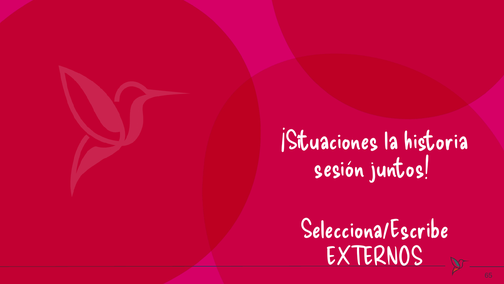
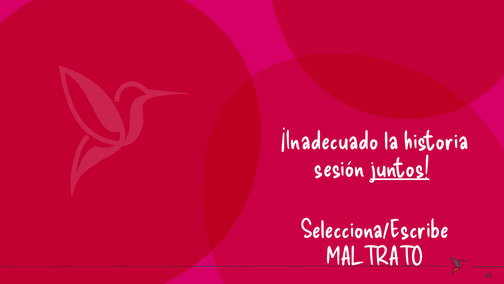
¡Situaciones: ¡Situaciones -> ¡Inadecuado (330, 141)
juntos underline: none -> present (400, 168)
EXTERNOS: EXTERNOS -> MALTRATO (375, 257)
